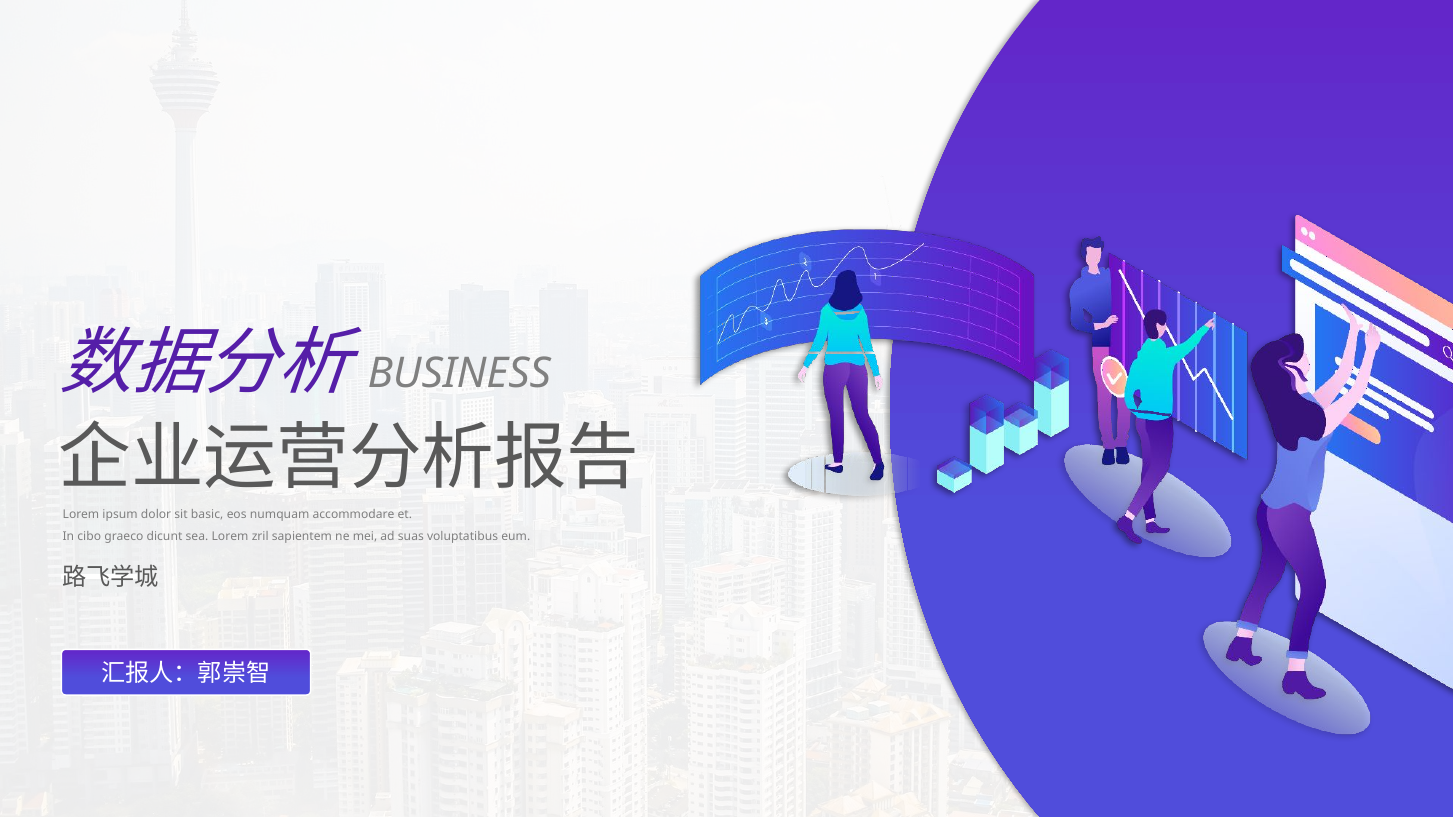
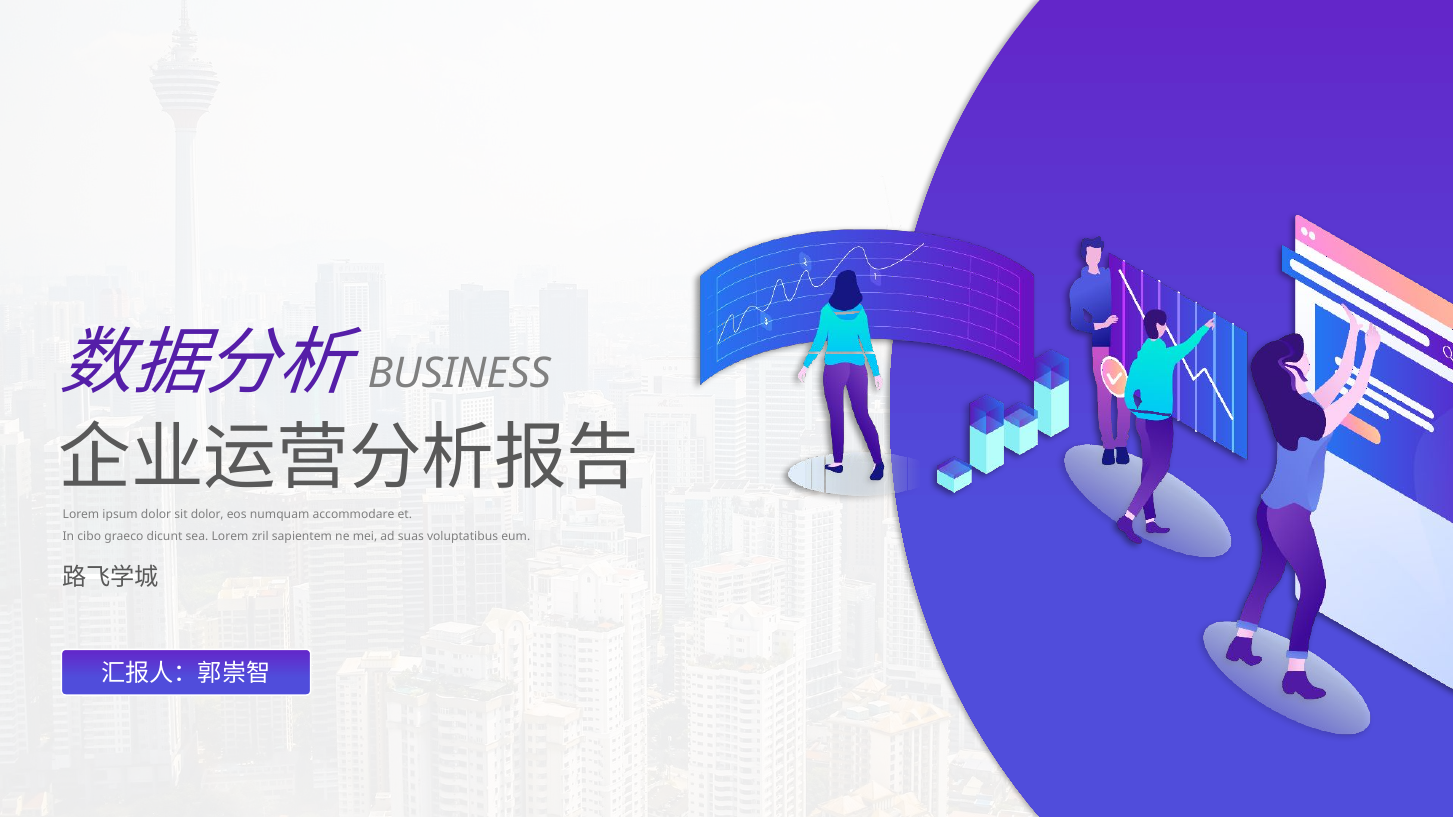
sit basic: basic -> dolor (207, 514)
